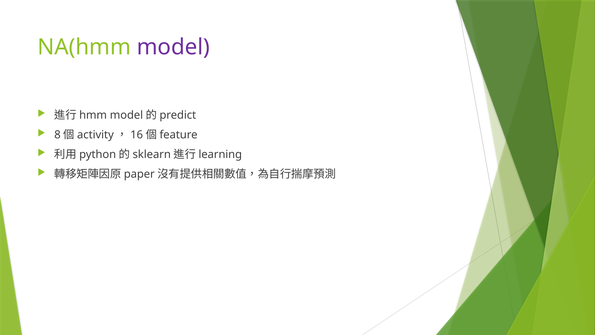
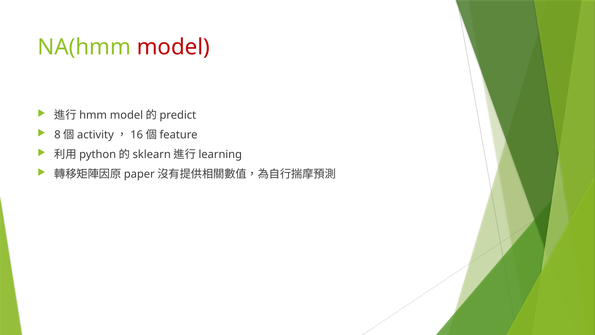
model colour: purple -> red (173, 47)
